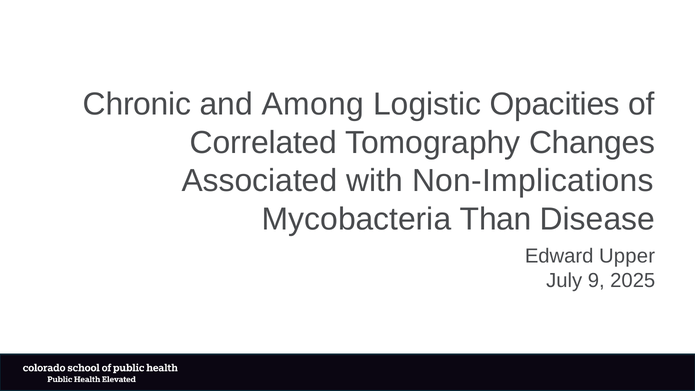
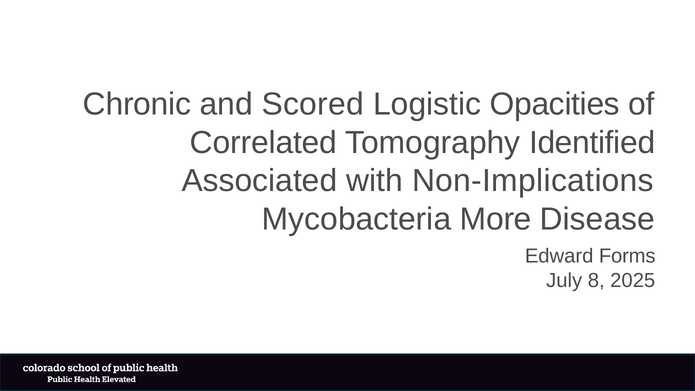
Among: Among -> Scored (313, 104)
Changes: Changes -> Identified (592, 143)
Than: Than -> More (496, 219)
Upper: Upper -> Forms (627, 256)
9: 9 -> 8 (596, 281)
